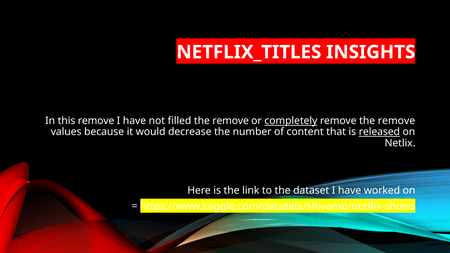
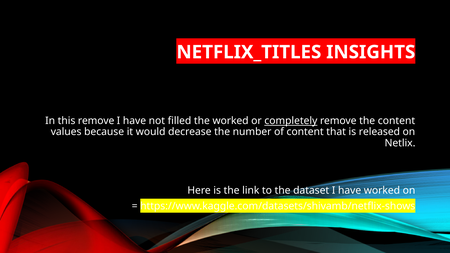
filled the remove: remove -> worked (231, 121)
remove the remove: remove -> content (396, 121)
released underline: present -> none (379, 132)
